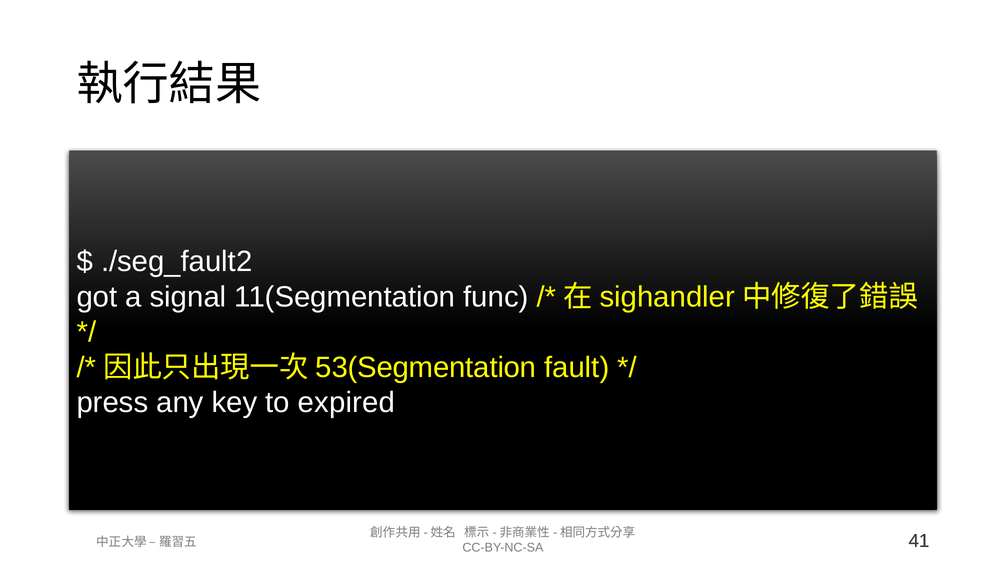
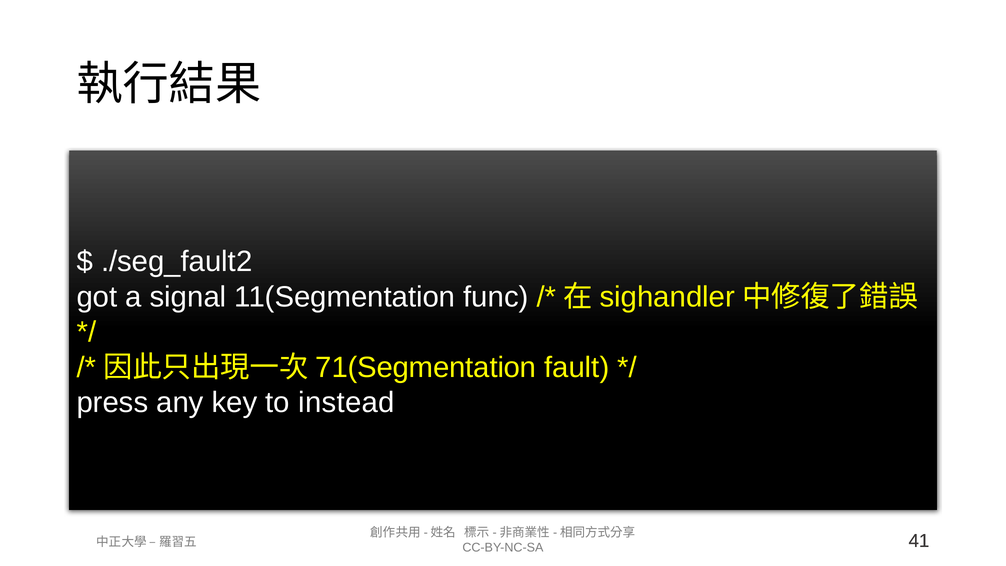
53(Segmentation: 53(Segmentation -> 71(Segmentation (426, 367)
expired: expired -> instead (347, 403)
